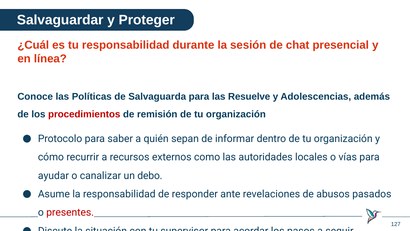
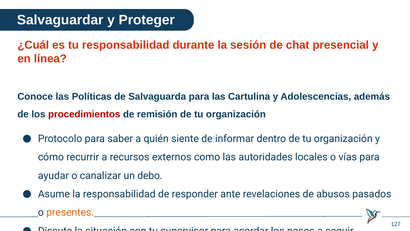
Resuelve: Resuelve -> Cartulina (249, 97)
sepan: sepan -> siente (185, 138)
presentes colour: red -> orange (70, 212)
